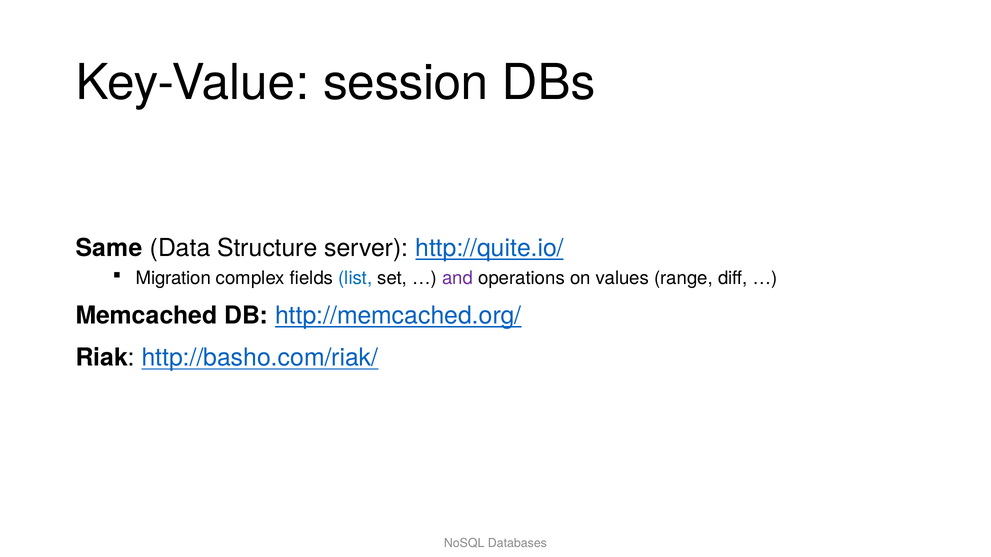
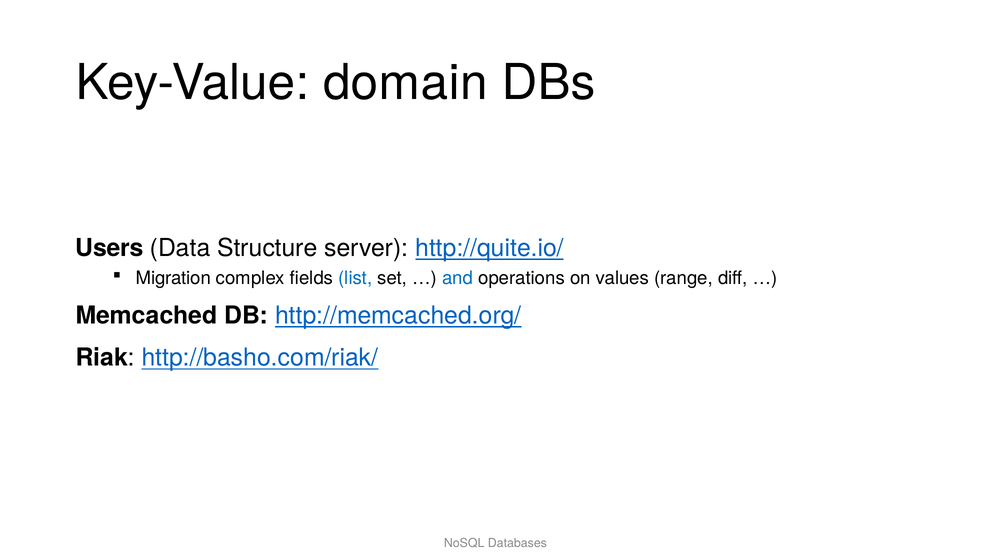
session: session -> domain (405, 83)
Same: Same -> Users (109, 248)
and colour: purple -> blue (458, 279)
